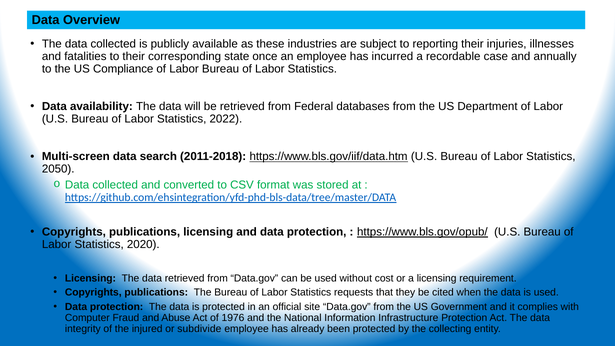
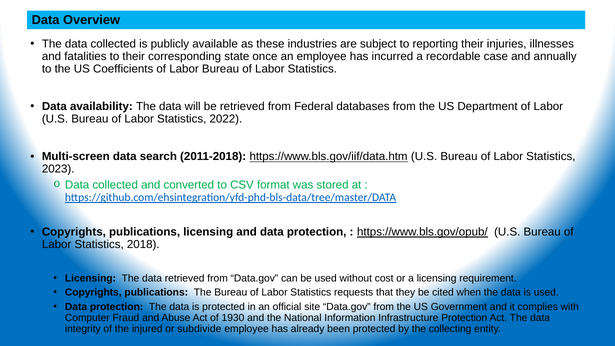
Compliance: Compliance -> Coefficients (123, 69)
2050: 2050 -> 2023 (58, 169)
2020: 2020 -> 2018 (143, 244)
1976: 1976 -> 1930 (233, 318)
